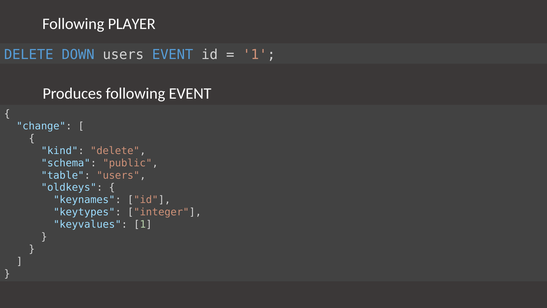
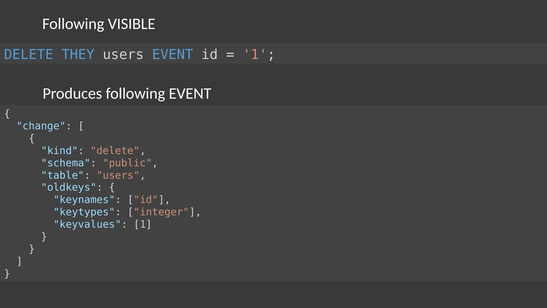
PLAYER: PLAYER -> VISIBLE (132, 24)
DOWN: DOWN -> THEY (78, 55)
